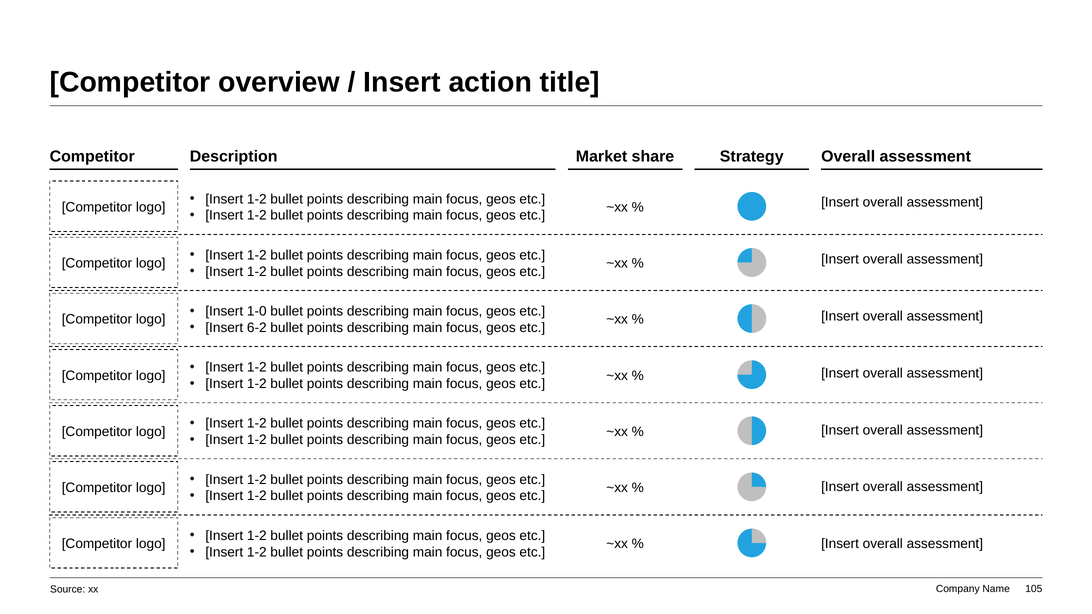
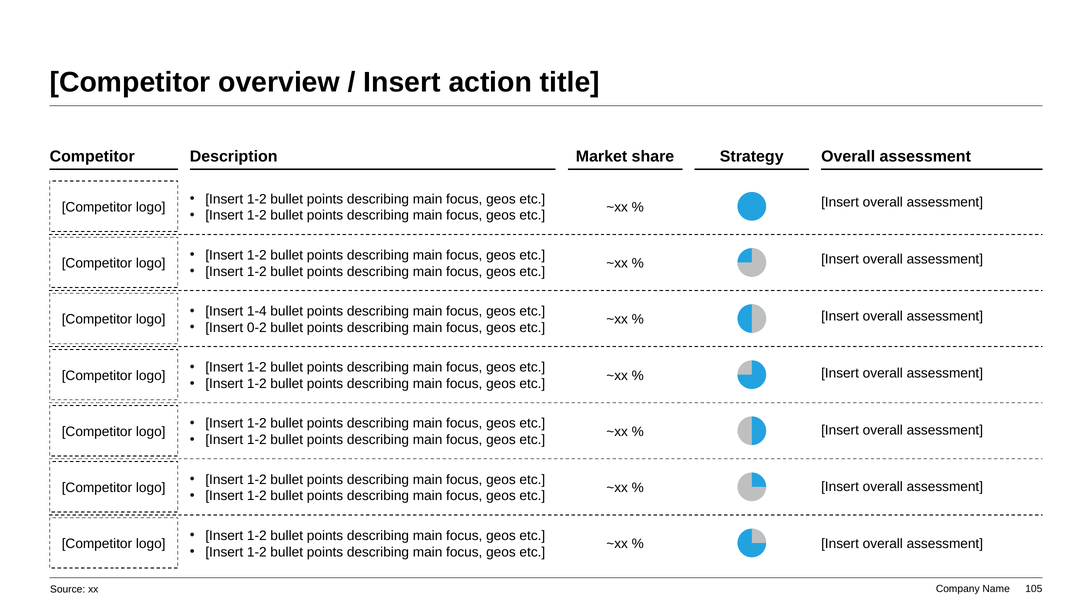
1-0: 1-0 -> 1-4 (257, 311)
6-2: 6-2 -> 0-2 (257, 328)
